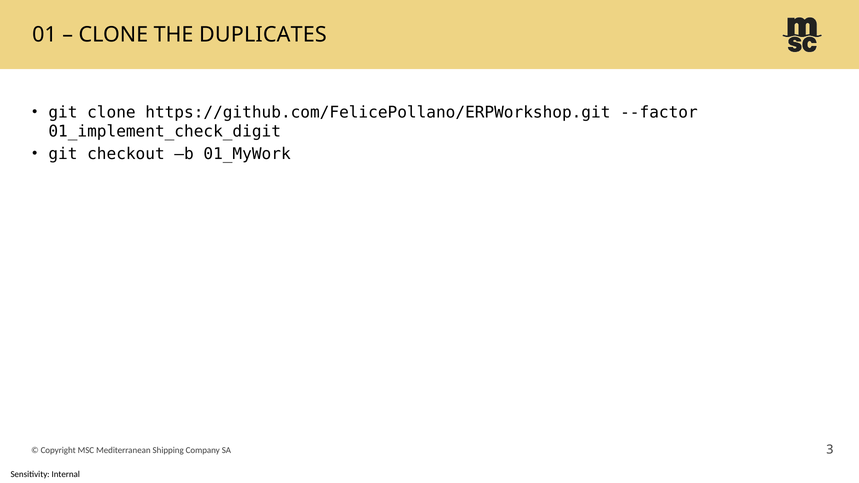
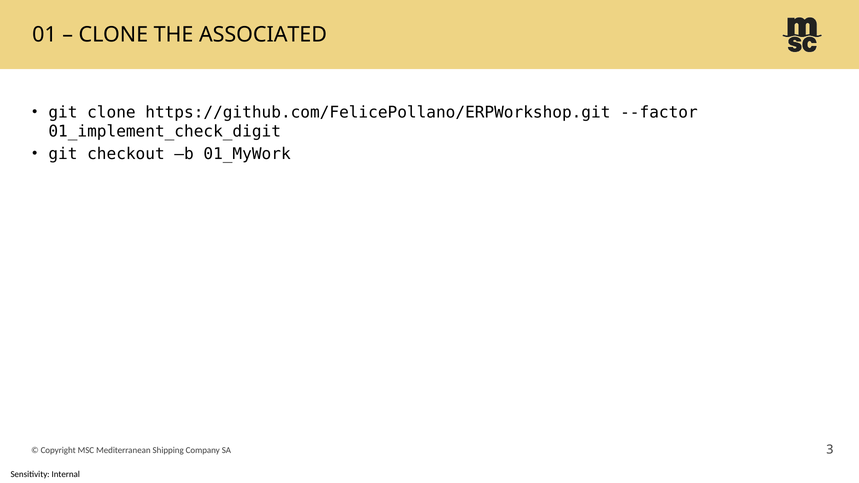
DUPLICATES: DUPLICATES -> ASSOCIATED (263, 34)
